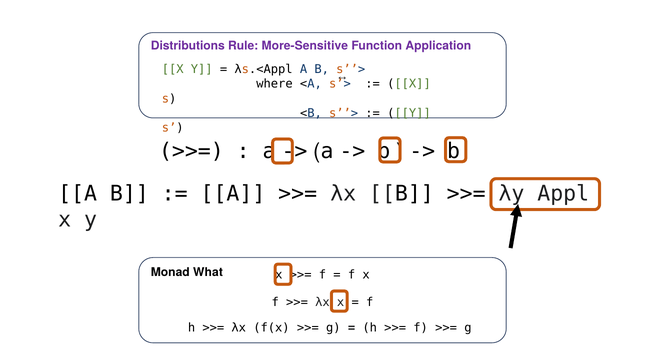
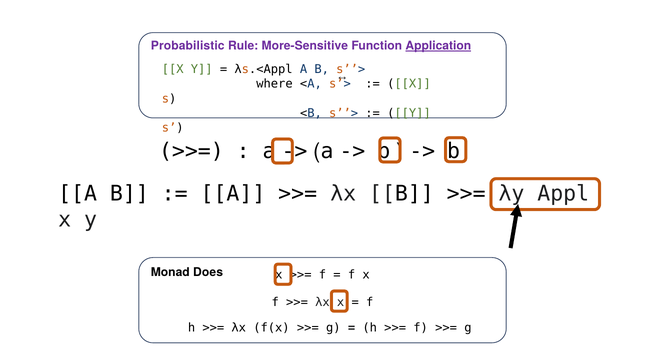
Distributions: Distributions -> Probabilistic (188, 46)
Application underline: none -> present (438, 46)
What: What -> Does (208, 272)
